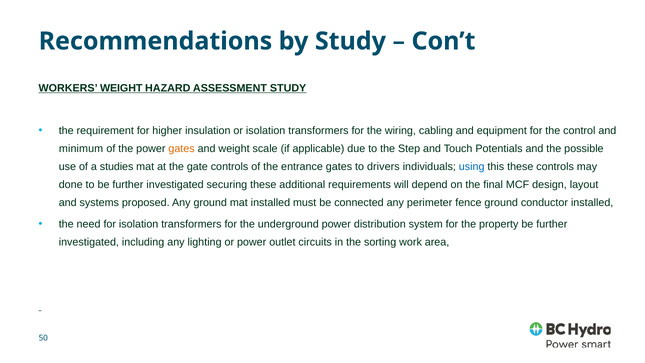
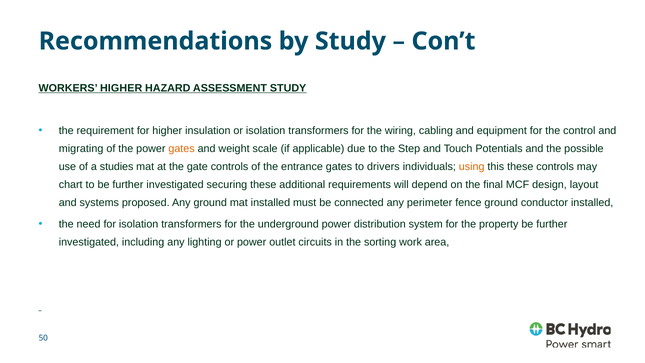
WORKERS WEIGHT: WEIGHT -> HIGHER (121, 88)
minimum: minimum -> migrating (81, 149)
using colour: blue -> orange (472, 167)
done: done -> chart (71, 185)
